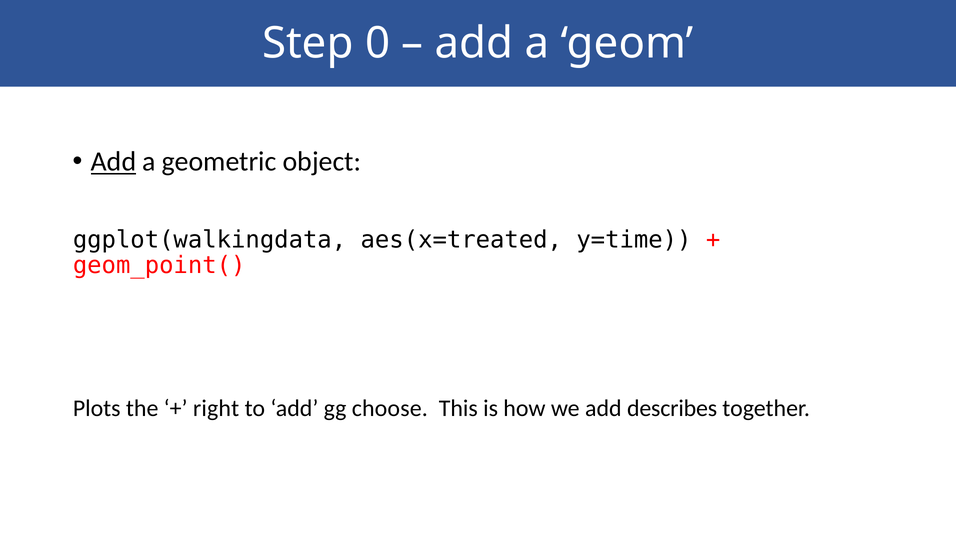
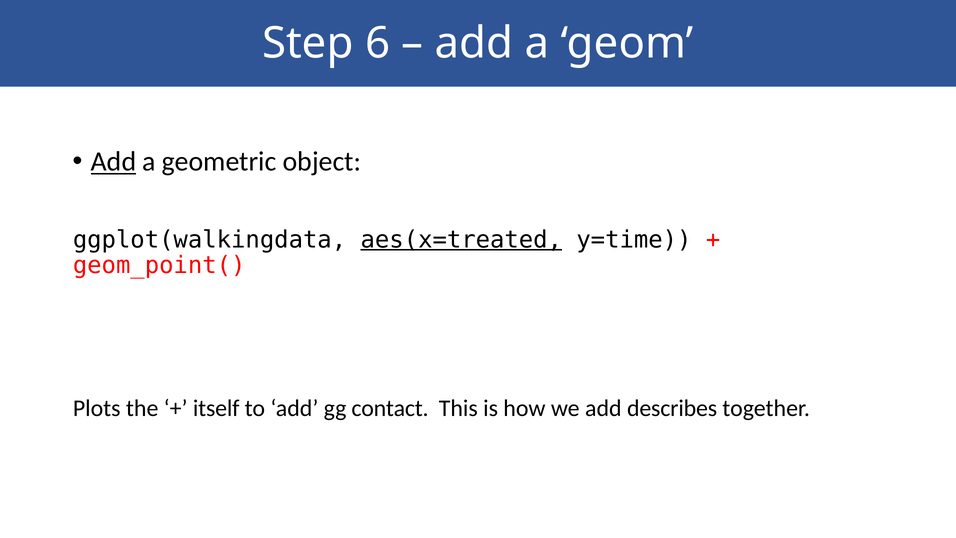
0: 0 -> 6 (378, 43)
aes(x=treated underline: none -> present (461, 240)
right: right -> itself (216, 408)
choose: choose -> contact (390, 408)
